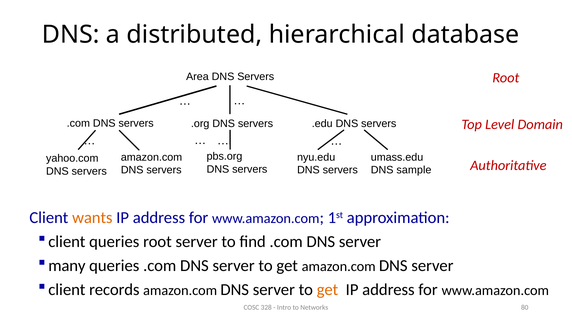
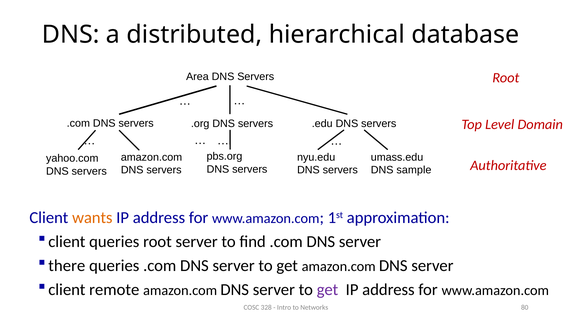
many: many -> there (67, 265)
records: records -> remote (114, 289)
get colour: orange -> purple (327, 289)
